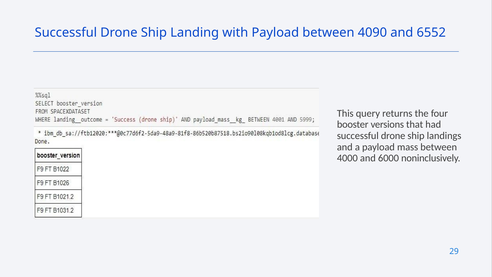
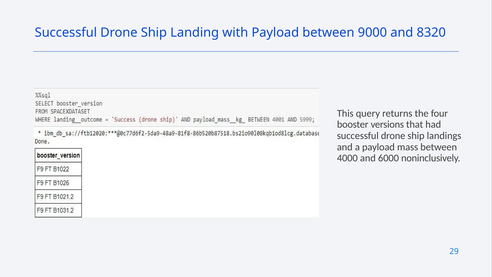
4090: 4090 -> 9000 (372, 33)
6552: 6552 -> 8320 (431, 33)
